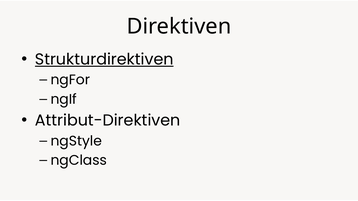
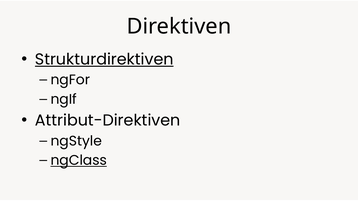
ngClass underline: none -> present (79, 161)
